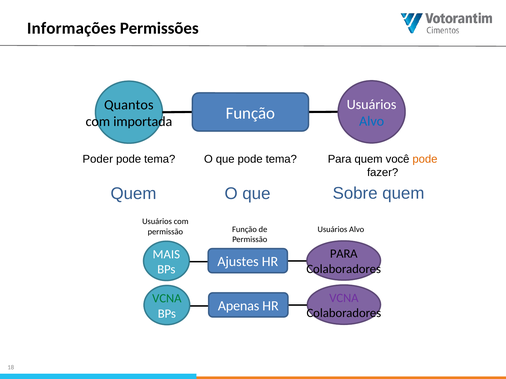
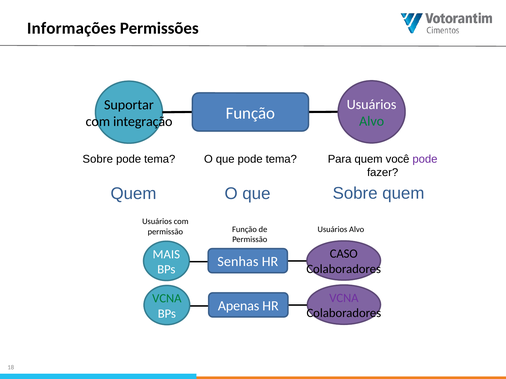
Quantos: Quantos -> Suportar (129, 105)
Alvo colour: blue -> green (372, 121)
importada: importada -> integração (143, 122)
Poder: Poder -> Sobre (98, 159)
pode colour: orange -> purple (425, 159)
PARA: PARA -> CASO (344, 254)
Ajustes: Ajustes -> Senhas (238, 262)
